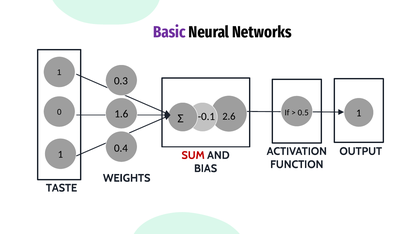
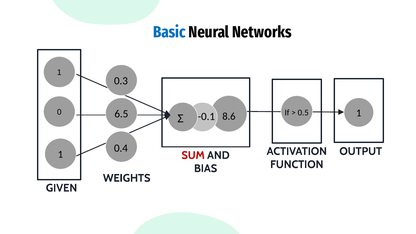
Basic colour: purple -> blue (169, 32)
1.6: 1.6 -> 6.5 (121, 114)
2.6: 2.6 -> 8.6 (229, 116)
TASTE: TASTE -> GIVEN (61, 188)
